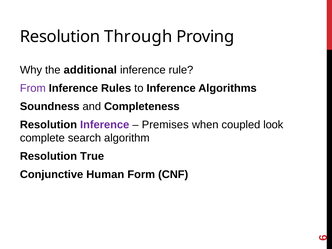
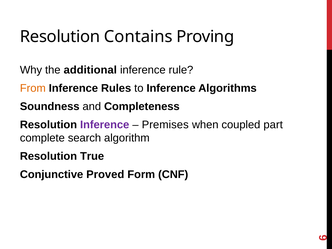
Through: Through -> Contains (138, 37)
From colour: purple -> orange (33, 88)
look: look -> part (273, 125)
Human: Human -> Proved (105, 175)
